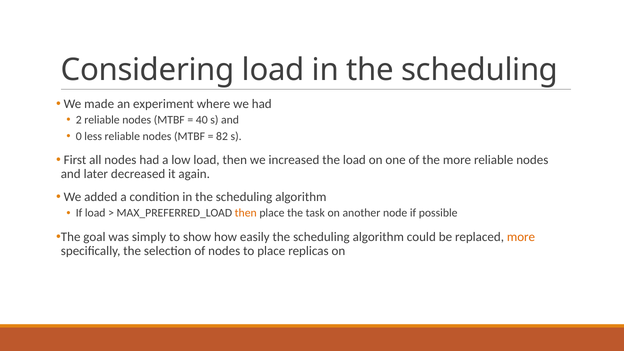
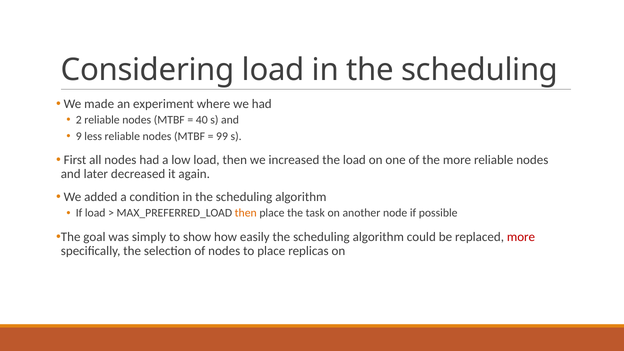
0: 0 -> 9 (79, 136)
82: 82 -> 99 (222, 136)
more colour: orange -> red (521, 237)
